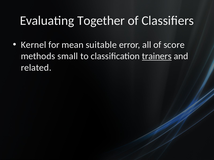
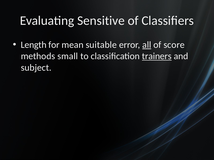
Together: Together -> Sensitive (101, 21)
Kernel: Kernel -> Length (34, 45)
all underline: none -> present (147, 45)
related: related -> subject (36, 68)
